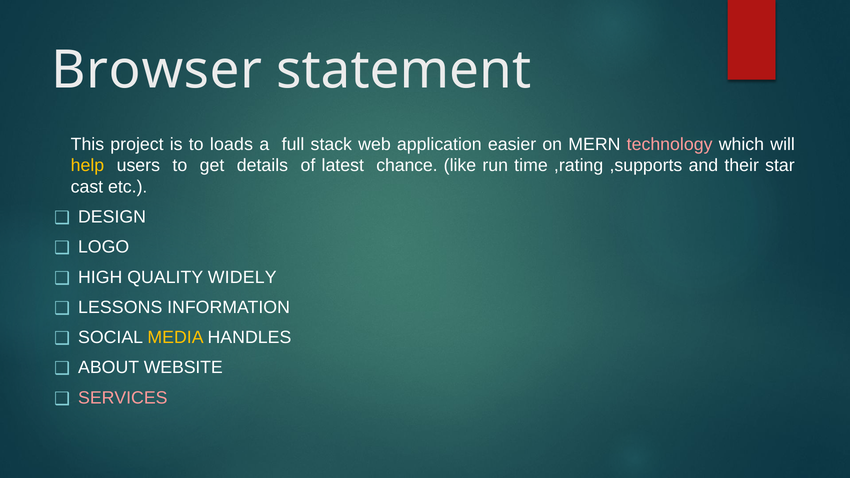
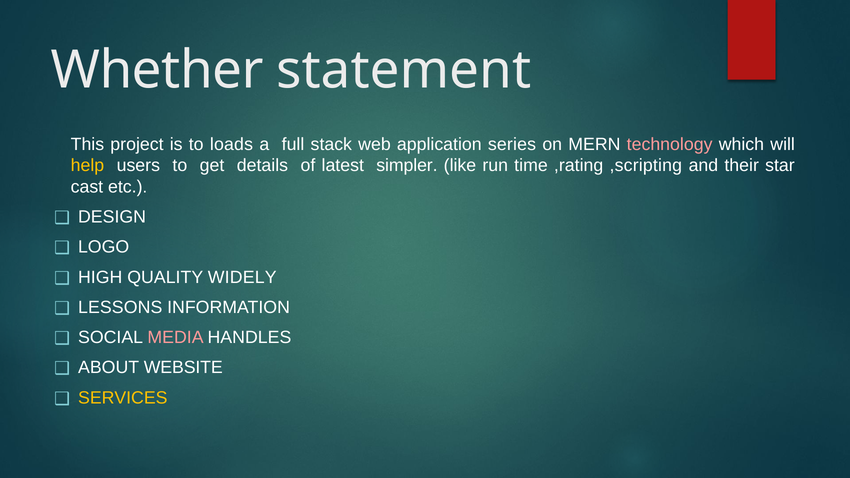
Browser: Browser -> Whether (157, 70)
easier: easier -> series (512, 144)
chance: chance -> simpler (407, 166)
,supports: ,supports -> ,scripting (646, 166)
MEDIA colour: yellow -> pink (175, 338)
SERVICES colour: pink -> yellow (123, 398)
